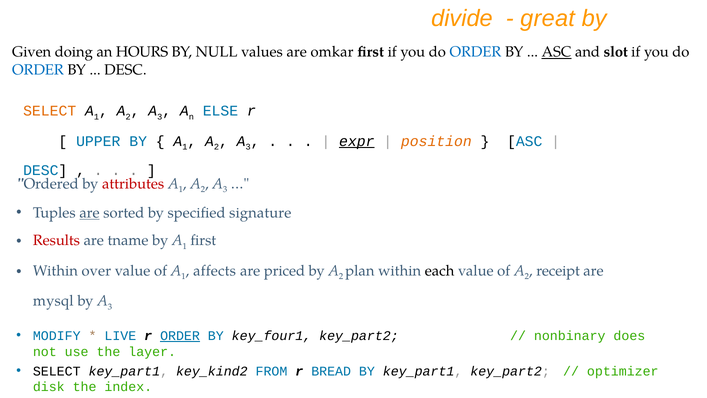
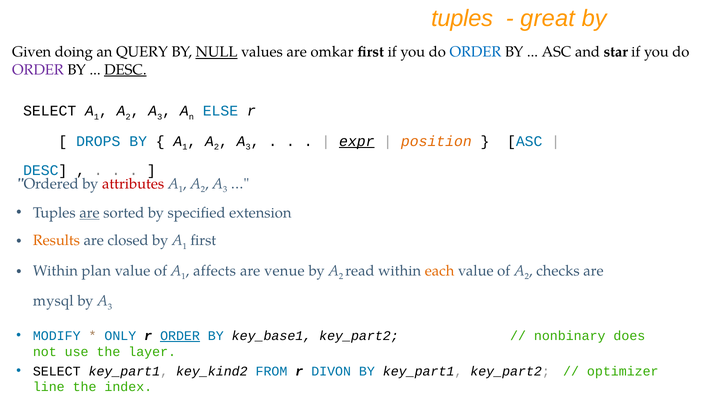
divide: divide -> tuples (462, 18)
HOURS: HOURS -> QUERY (142, 52)
NULL underline: none -> present (217, 52)
ASC underline: present -> none (557, 52)
slot: slot -> star (616, 52)
ORDER colour: blue -> purple (38, 70)
DESC underline: none -> present (125, 70)
SELECT colour: orange -> black (50, 111)
UPPER: UPPER -> DROPS (98, 141)
signature: signature -> extension (260, 213)
Results colour: red -> orange (56, 240)
tname: tname -> closed (128, 240)
over: over -> plan (96, 271)
priced: priced -> venue (284, 271)
plan: plan -> read (360, 271)
each colour: black -> orange (440, 271)
receipt: receipt -> checks (558, 271)
LIVE: LIVE -> ONLY (120, 336)
key_four1: key_four1 -> key_base1 (271, 336)
BREAD: BREAD -> DIVON (331, 371)
disk: disk -> line (49, 387)
